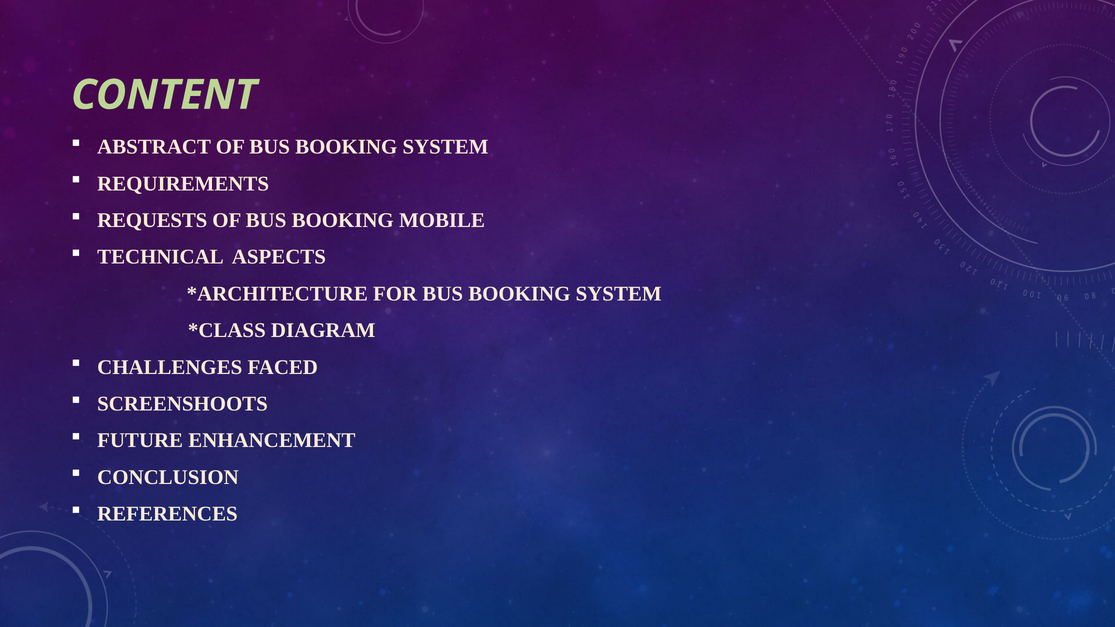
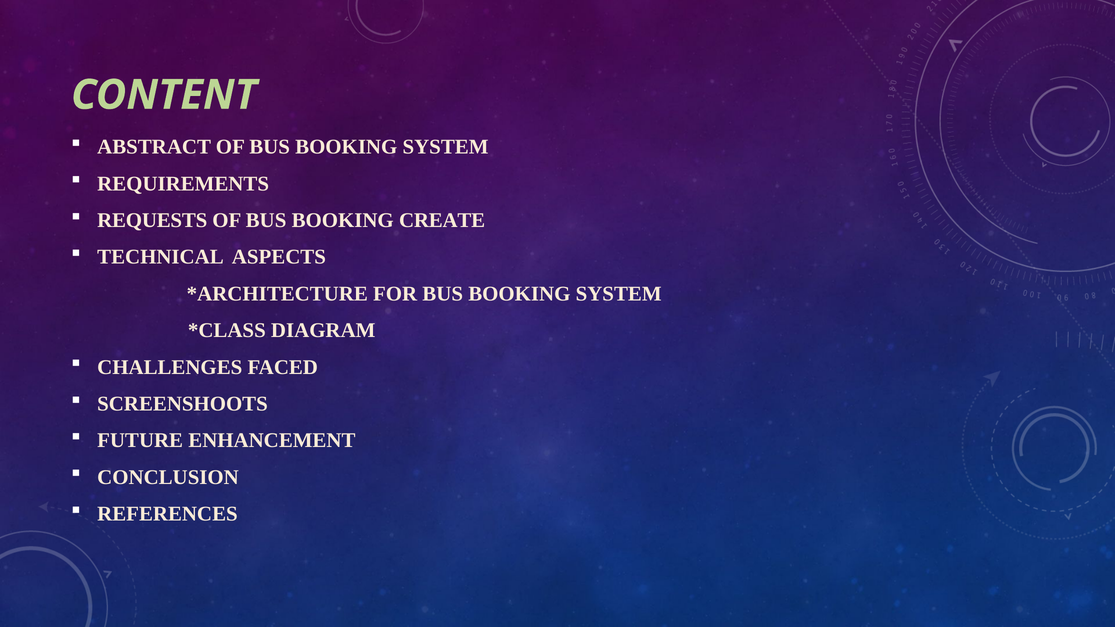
MOBILE: MOBILE -> CREATE (442, 220)
